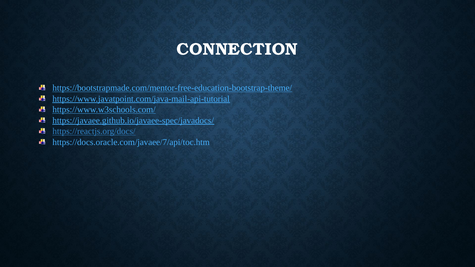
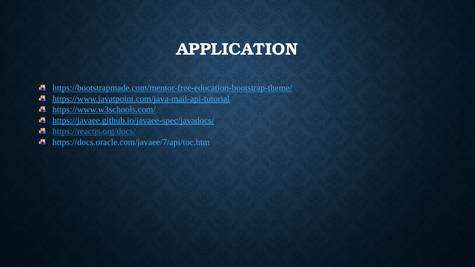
CONNECTION: CONNECTION -> APPLICATION (237, 49)
